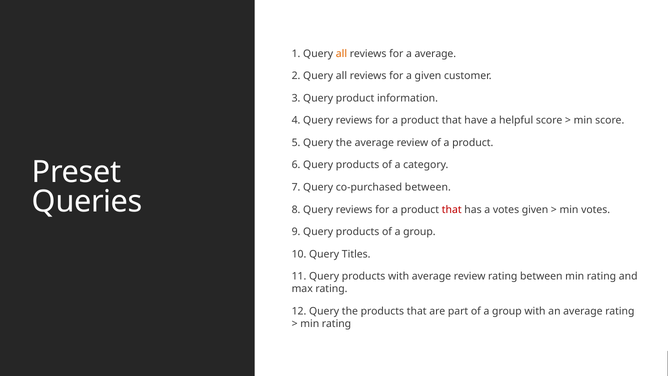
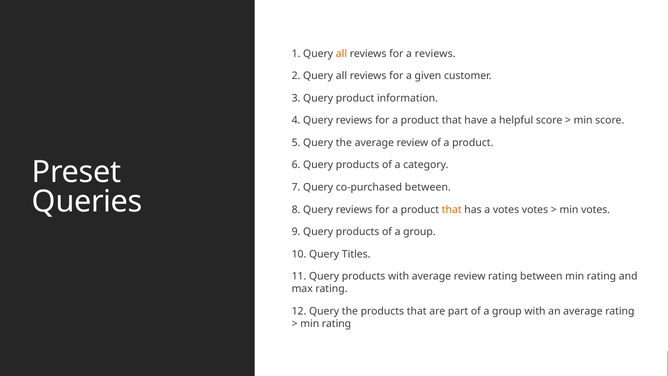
a average: average -> reviews (435, 54)
that colour: red -> orange (452, 209)
votes given: given -> votes (535, 209)
